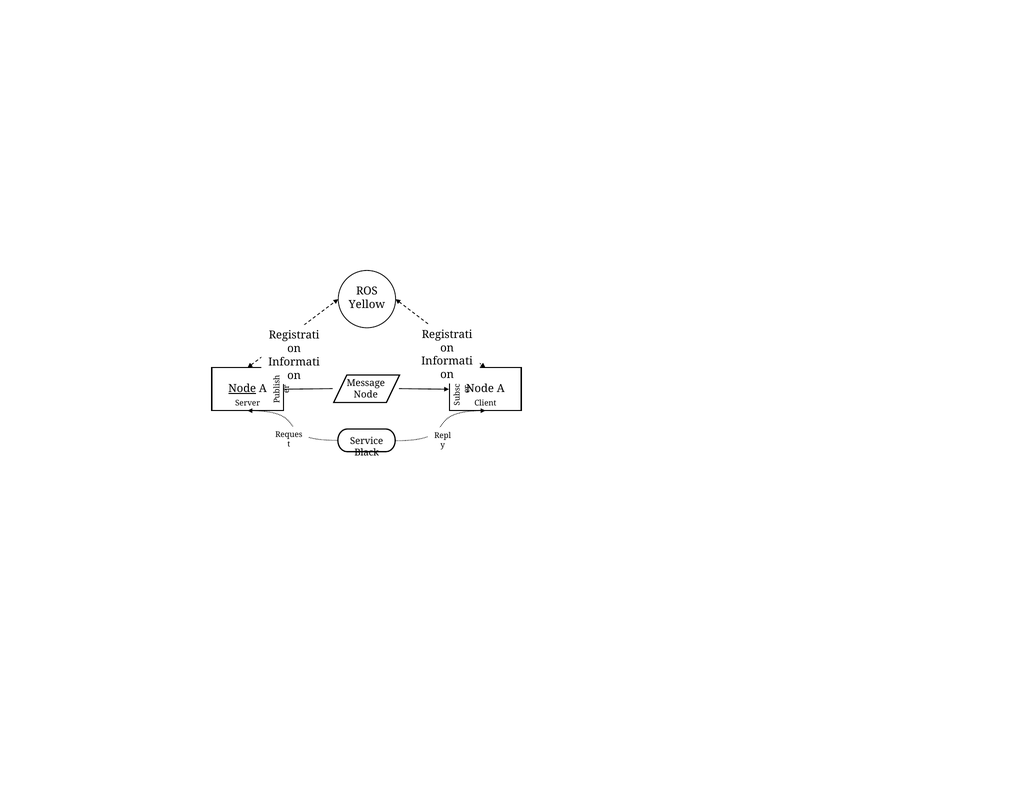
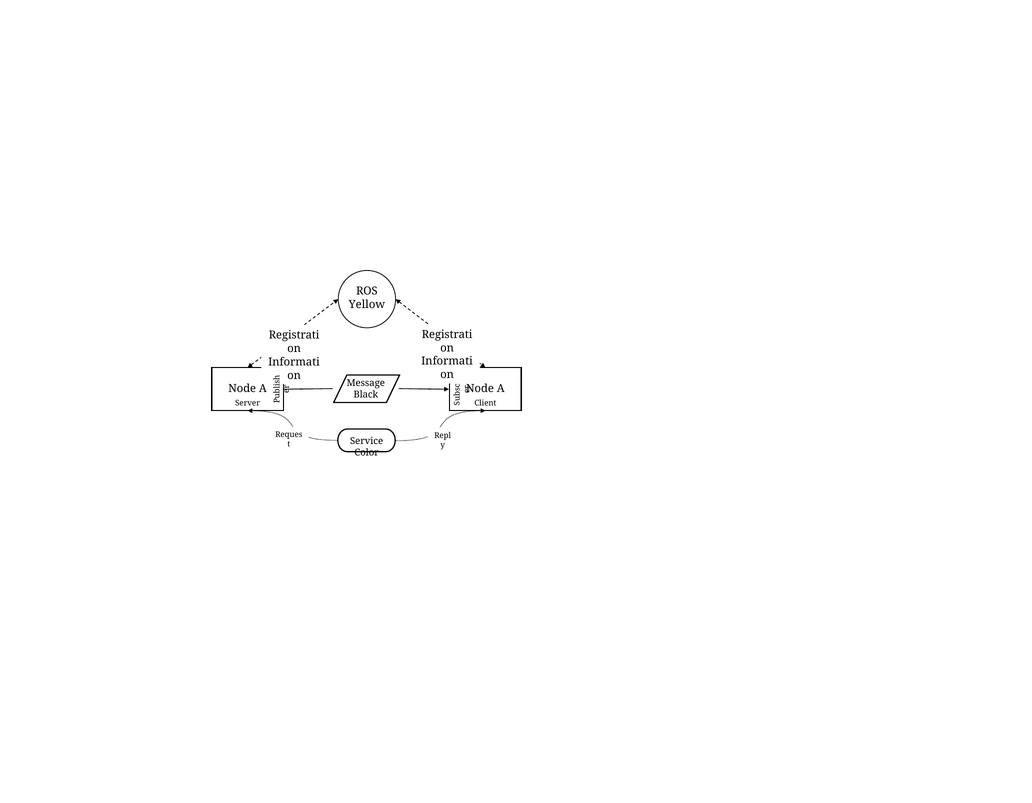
Node underline: present -> none (242, 389)
Node: Node -> Black (366, 395)
Black: Black -> Color (367, 453)
